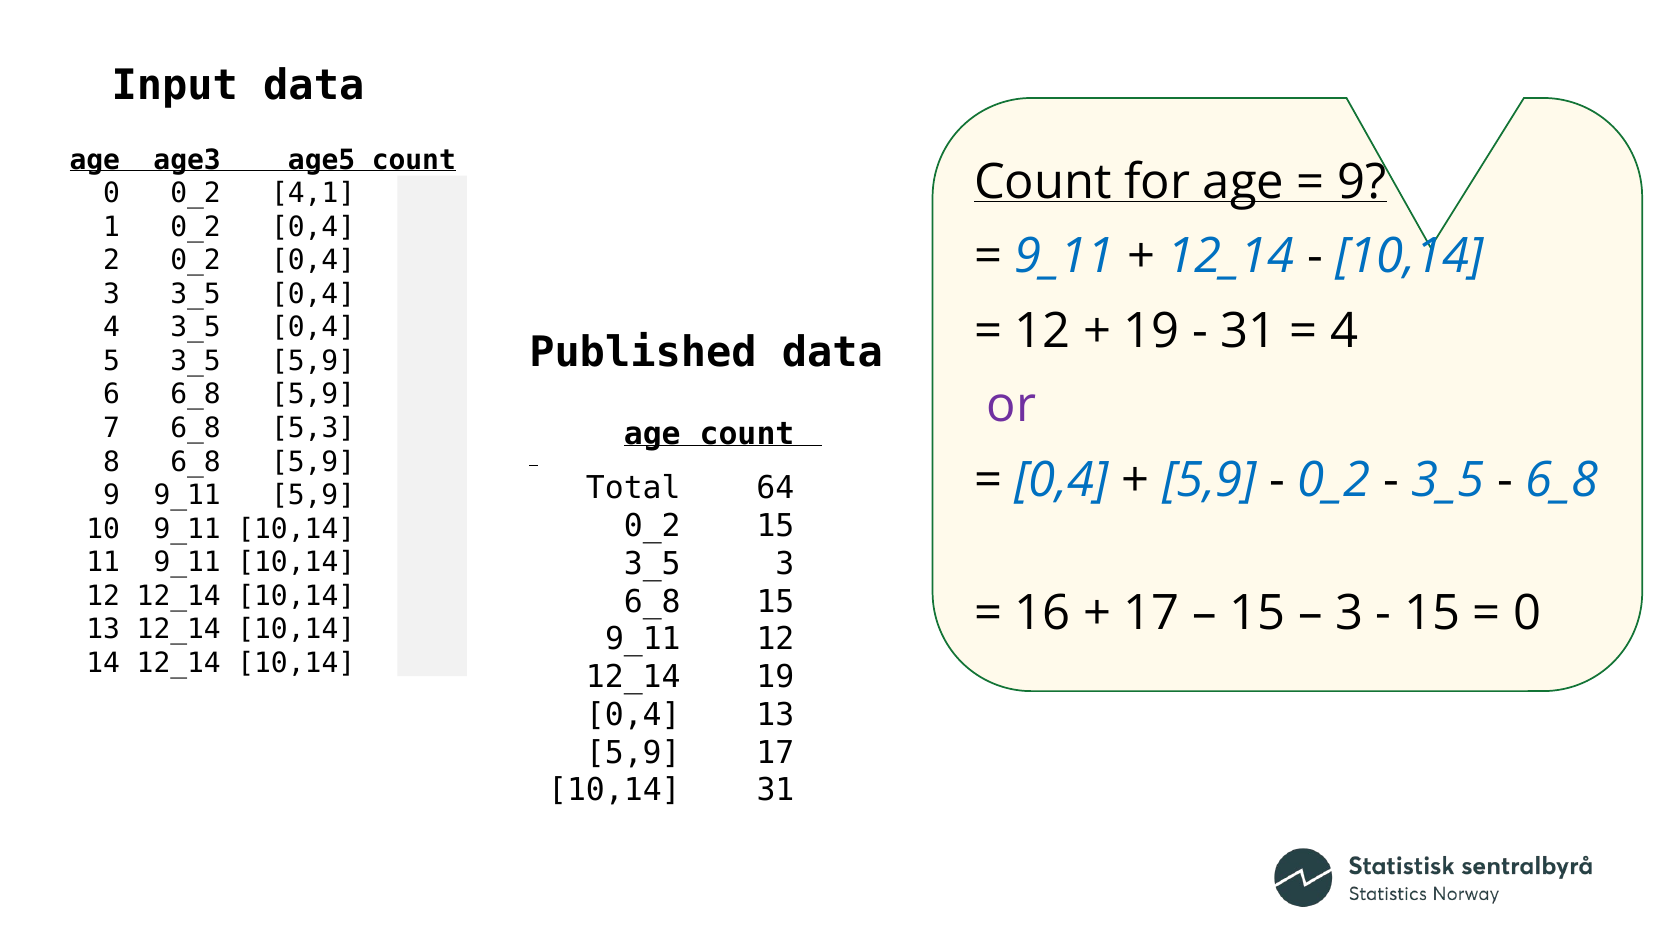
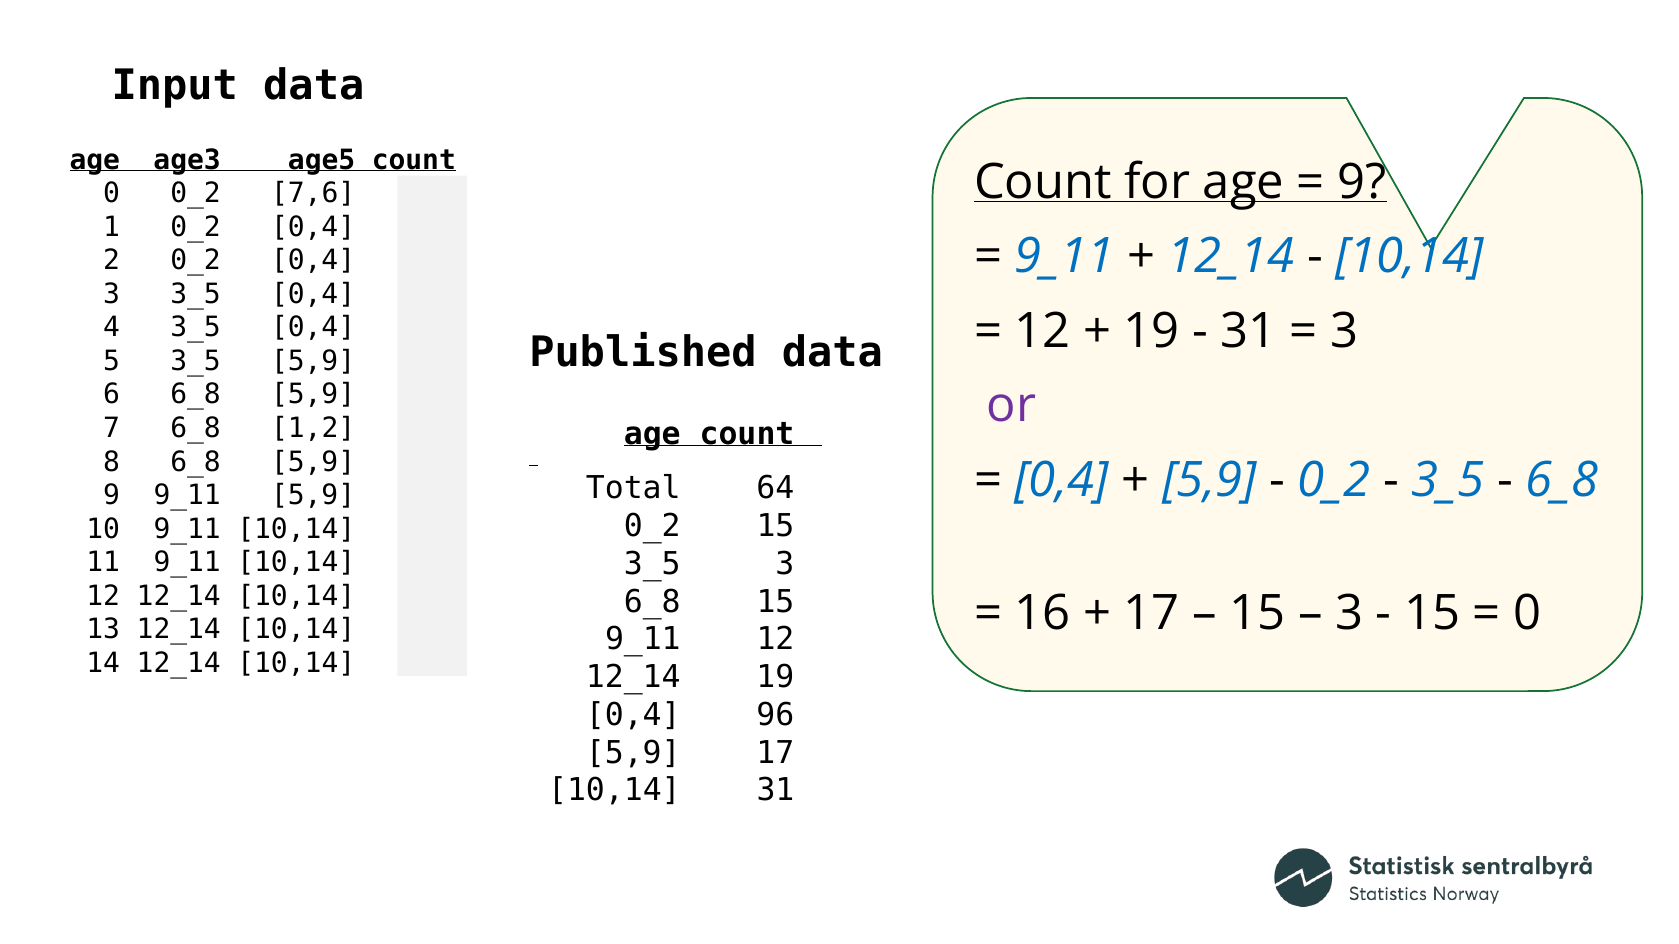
4,1: 4,1 -> 7,6 (313, 193)
4: 4 -> 3 (1344, 331)
5,3: 5,3 -> 1,2 (313, 428)
0,4 13: 13 -> 96 (775, 715)
